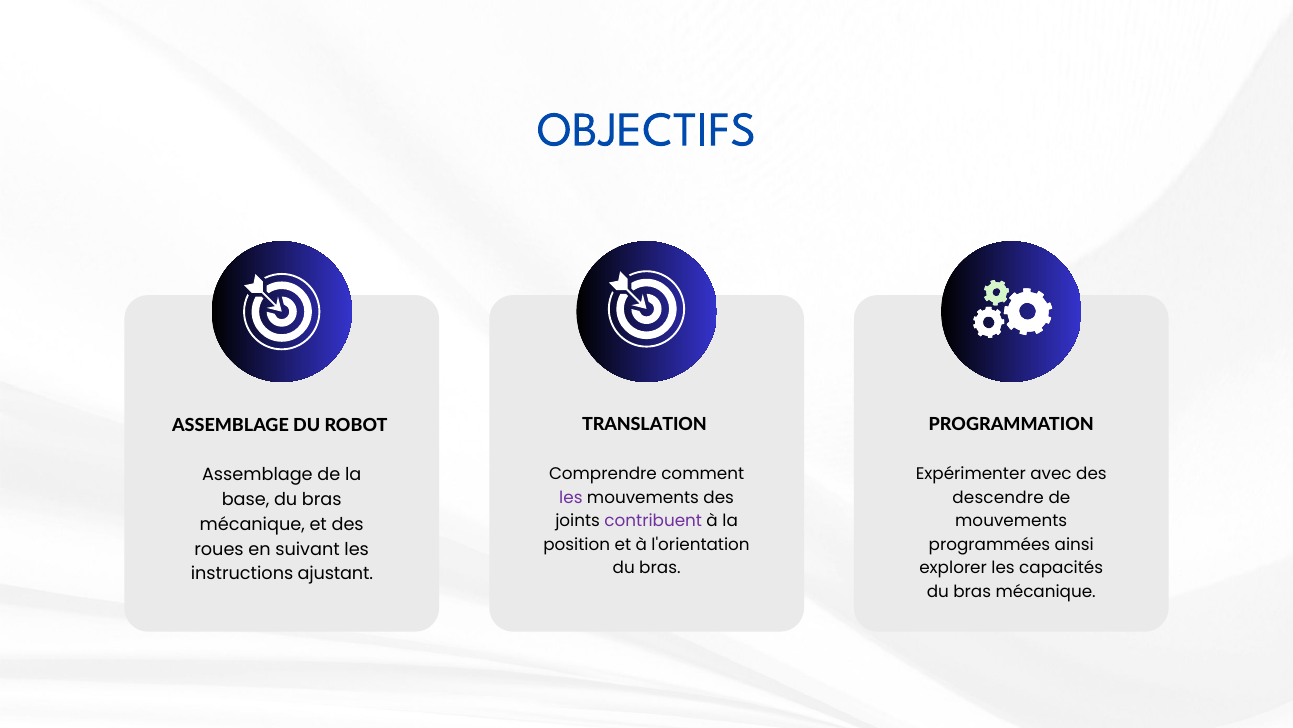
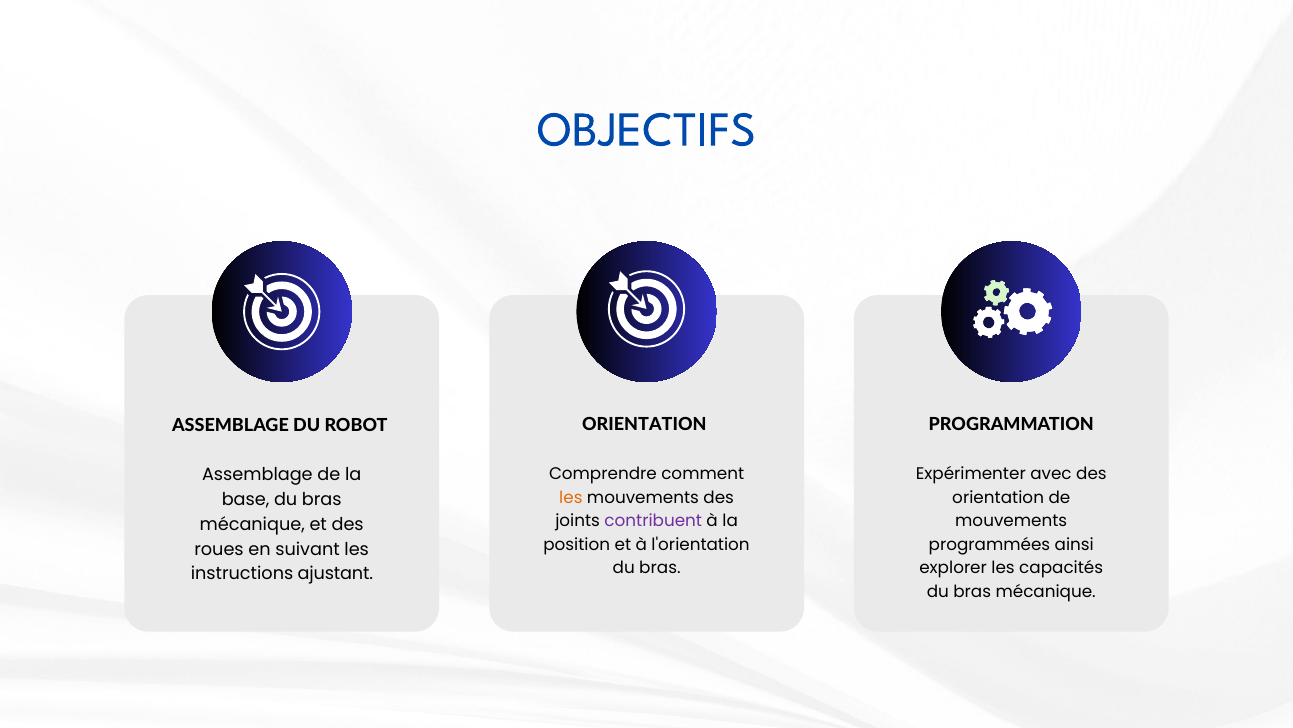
TRANSLATION: TRANSLATION -> ORIENTATION (644, 424)
les colour: purple -> orange (571, 497)
descendre: descendre -> orientation (998, 497)
